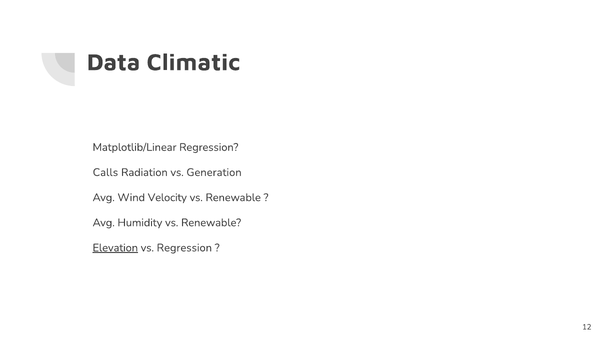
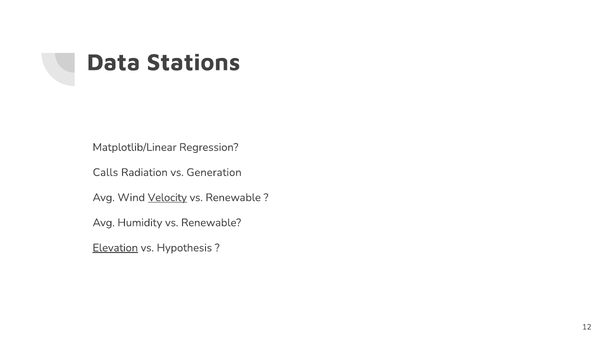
Climatic: Climatic -> Stations (193, 62)
Velocity underline: none -> present (167, 198)
vs Regression: Regression -> Hypothesis (184, 248)
